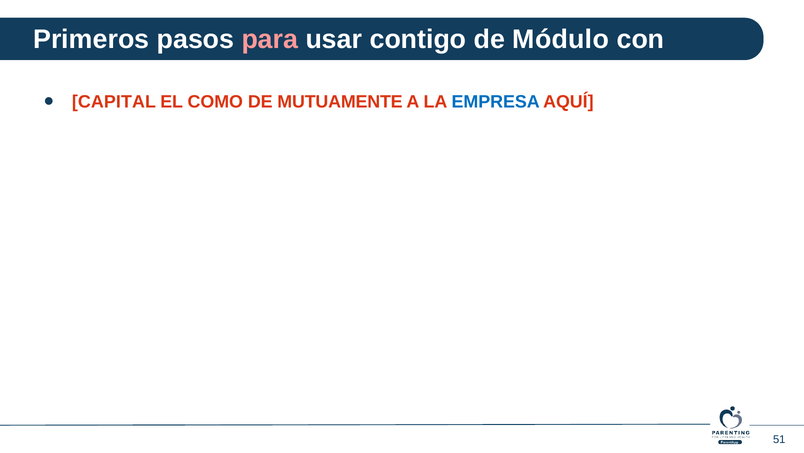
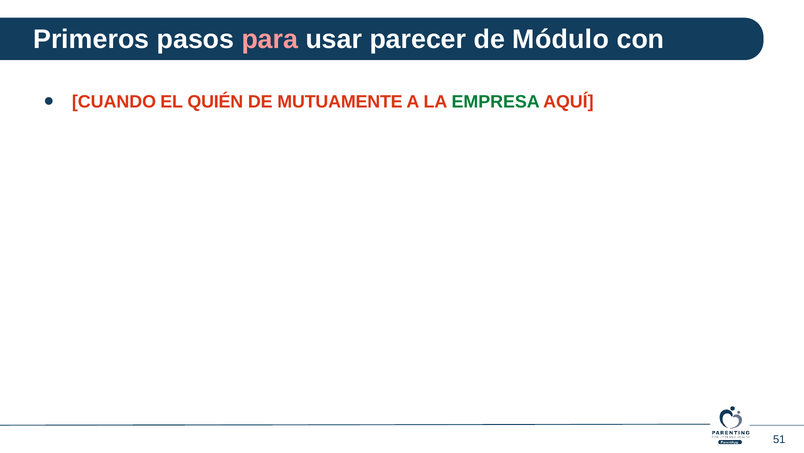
contigo: contigo -> parecer (418, 39)
CAPITAL: CAPITAL -> CUANDO (114, 101)
COMO: COMO -> QUIÉN (215, 101)
EMPRESA colour: blue -> green (496, 101)
